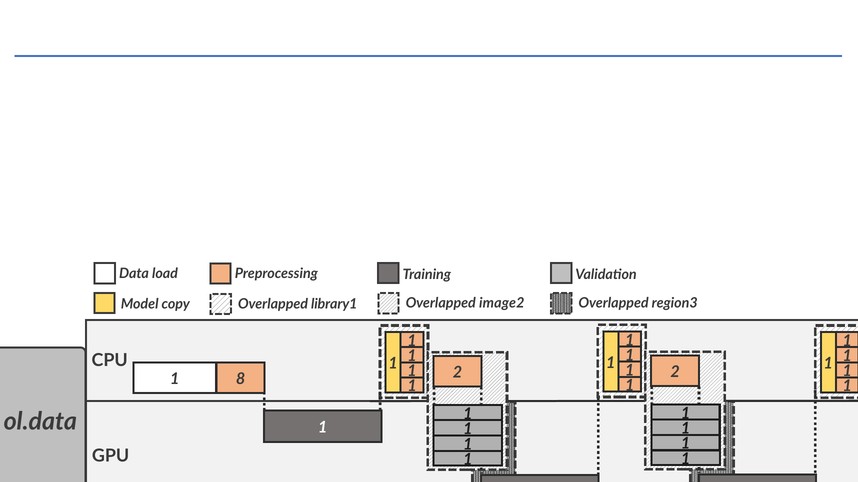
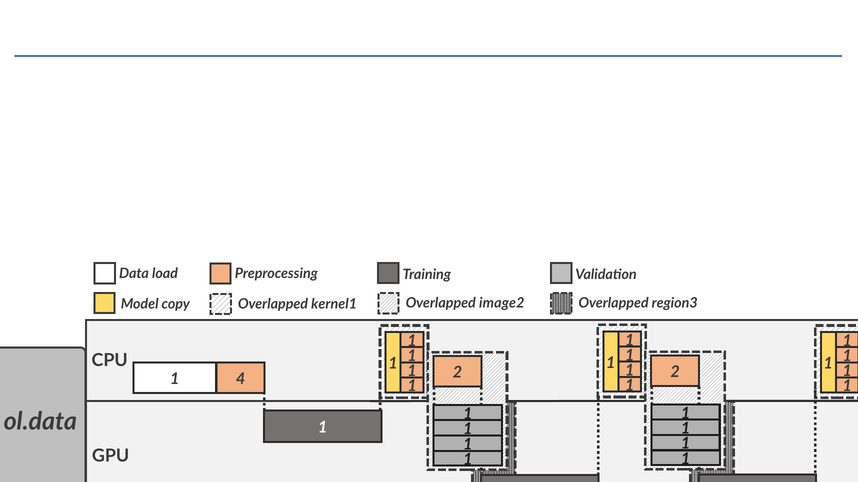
library1: library1 -> kernel1 (334, 304)
8: 8 -> 4 (241, 379)
